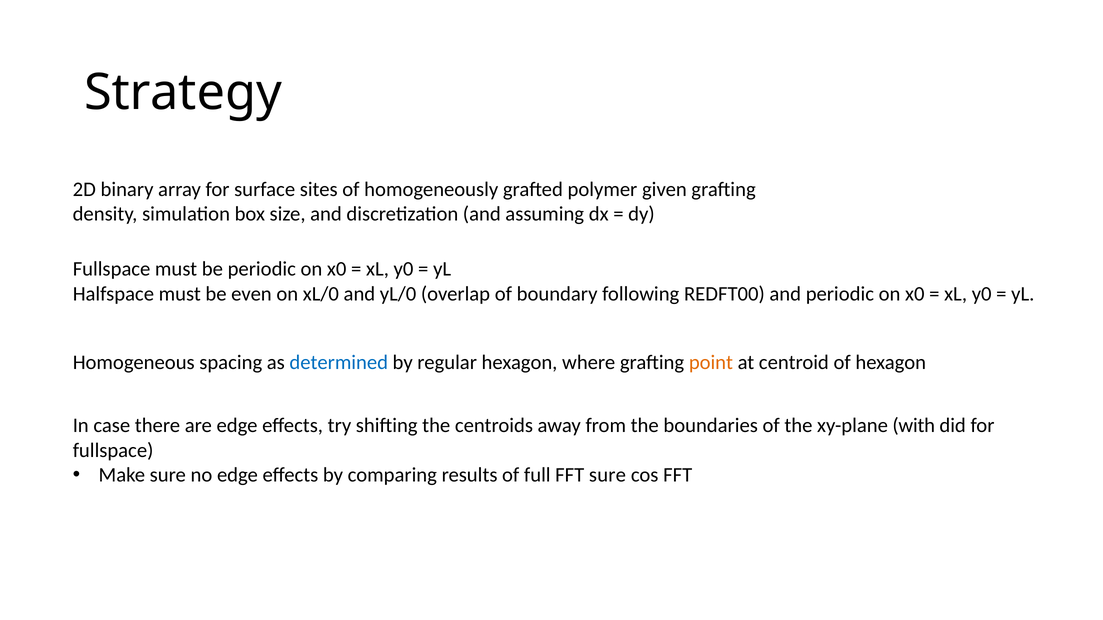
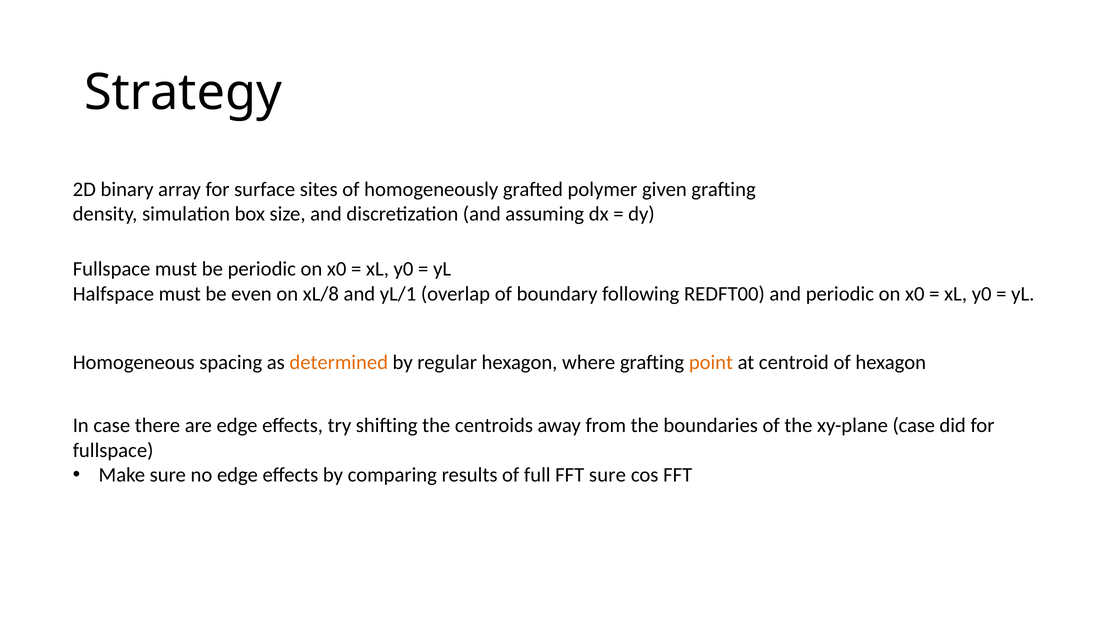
xL/0: xL/0 -> xL/8 (321, 294)
yL/0: yL/0 -> yL/1 (398, 294)
determined colour: blue -> orange (339, 363)
xy-plane with: with -> case (914, 426)
